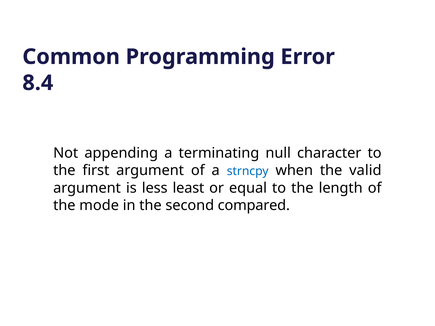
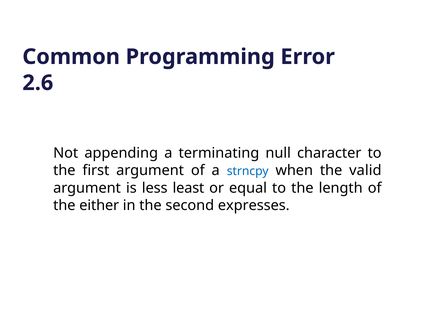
8.4: 8.4 -> 2.6 (38, 83)
mode: mode -> either (99, 205)
compared: compared -> expresses (254, 205)
